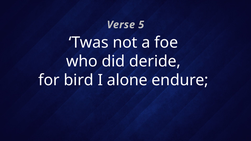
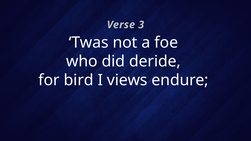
5: 5 -> 3 (141, 25)
alone: alone -> views (127, 80)
